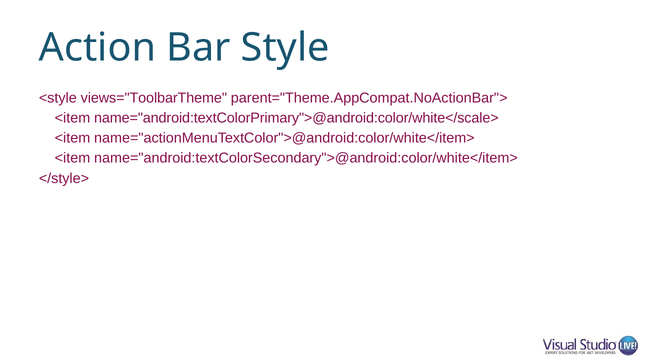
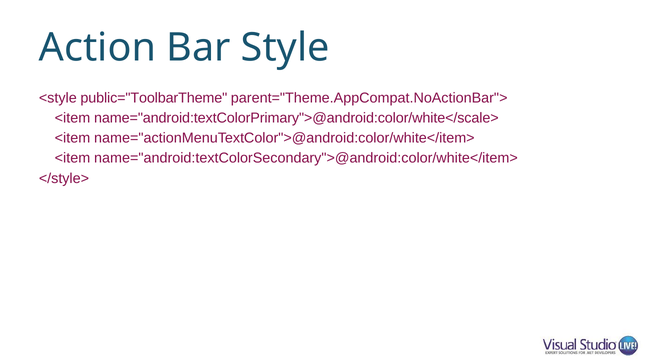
views="ToolbarTheme: views="ToolbarTheme -> public="ToolbarTheme (154, 98)
